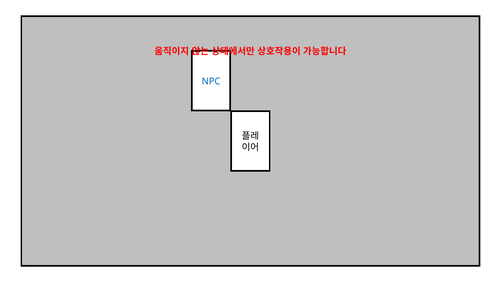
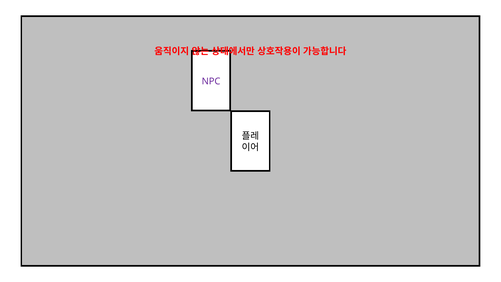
NPC colour: blue -> purple (211, 81)
